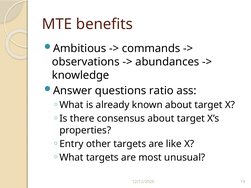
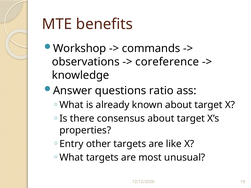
Ambitious: Ambitious -> Workshop (80, 48)
abundances: abundances -> coreference (167, 62)
